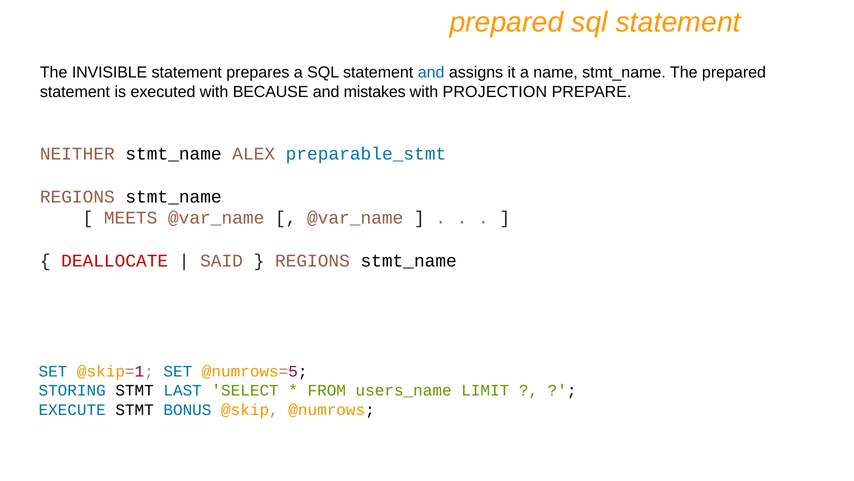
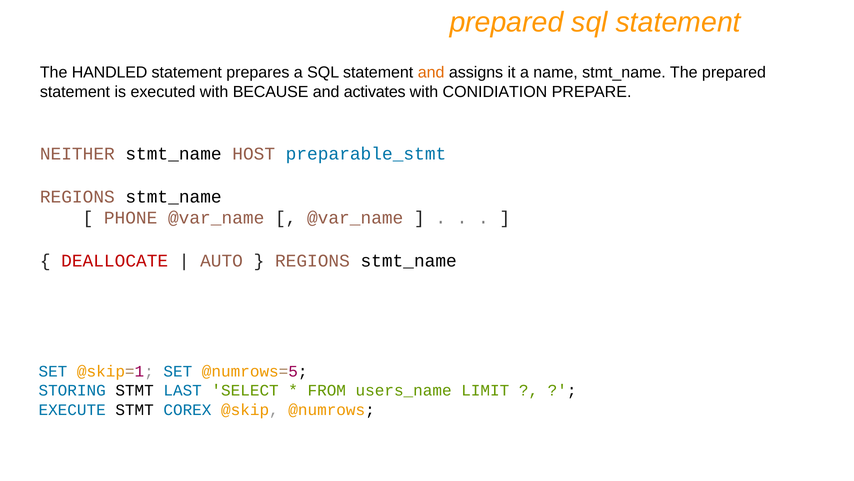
INVISIBLE: INVISIBLE -> HANDLED (110, 73)
and colour: blue -> orange (431, 73)
mistakes: mistakes -> activates (375, 92)
PROJECTION: PROJECTION -> CONIDIATION (495, 92)
ALEX: ALEX -> HOST (254, 154)
MEETS: MEETS -> PHONE (131, 218)
SAID: SAID -> AUTO (222, 261)
BONUS: BONUS -> COREX (187, 409)
